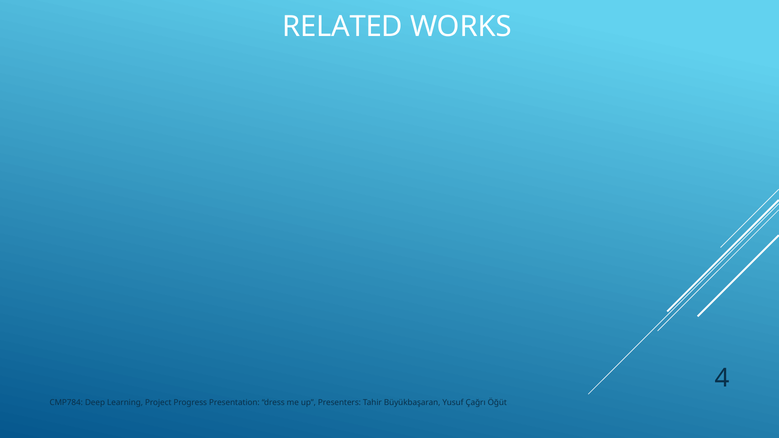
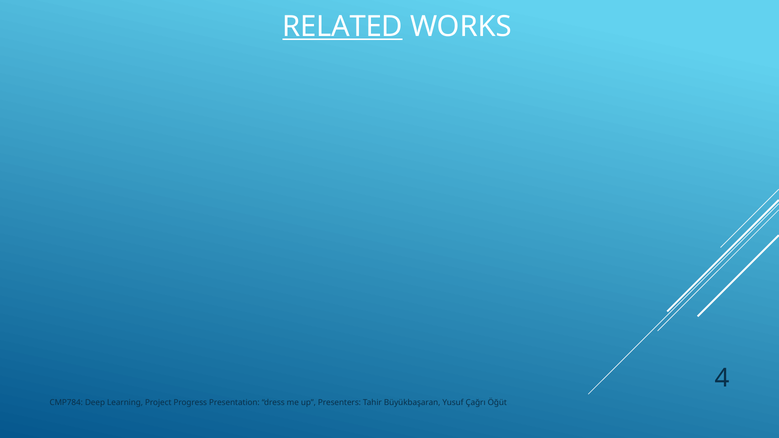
RELATED underline: none -> present (343, 27)
